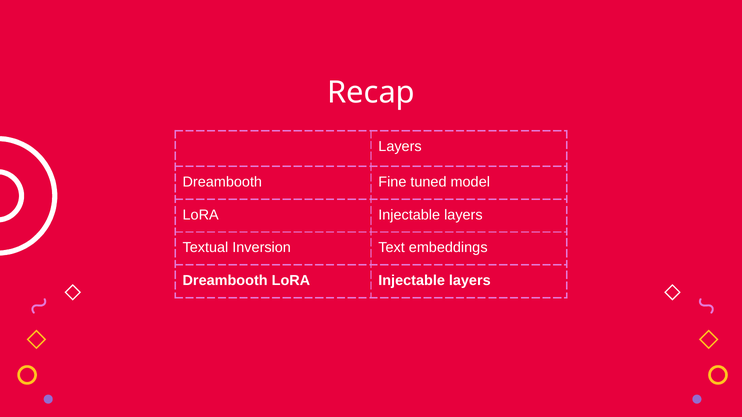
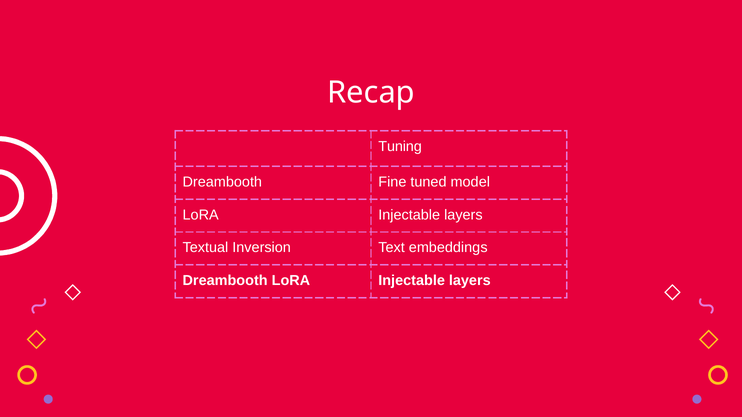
Layers: Layers -> Tuning (400, 147)
